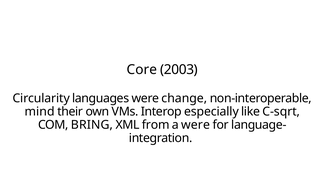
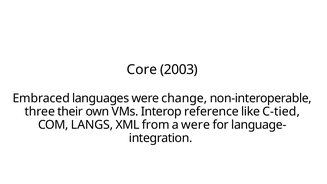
Circularity: Circularity -> Embraced (41, 98)
mind: mind -> three (40, 112)
especially: especially -> reference (211, 112)
C-sqrt: C-sqrt -> C-tied (281, 112)
BRING: BRING -> LANGS (92, 125)
